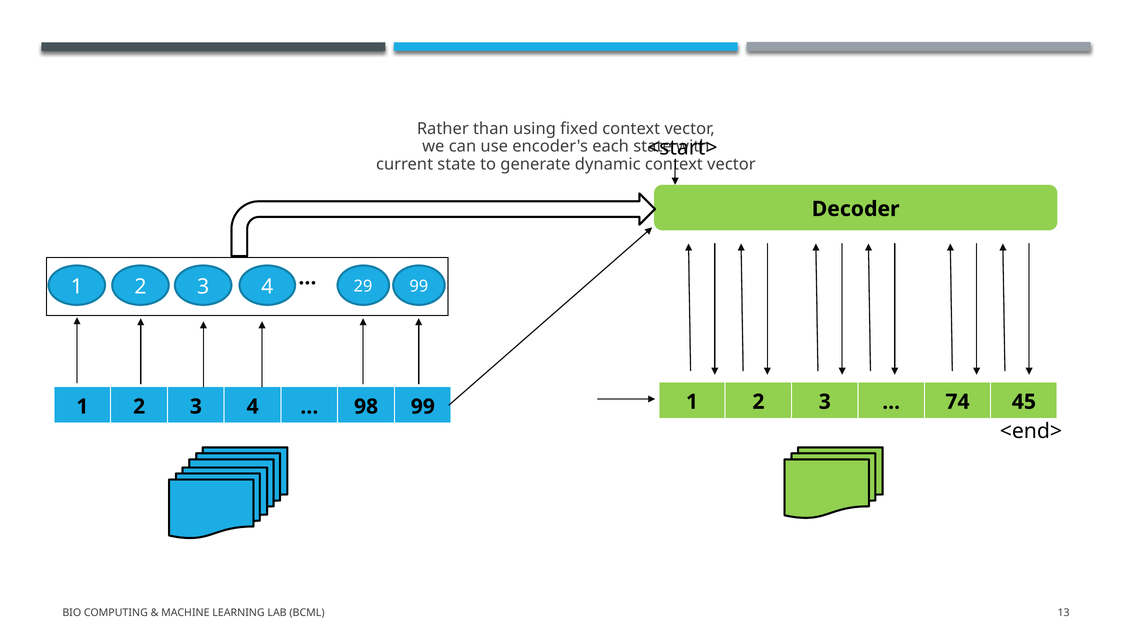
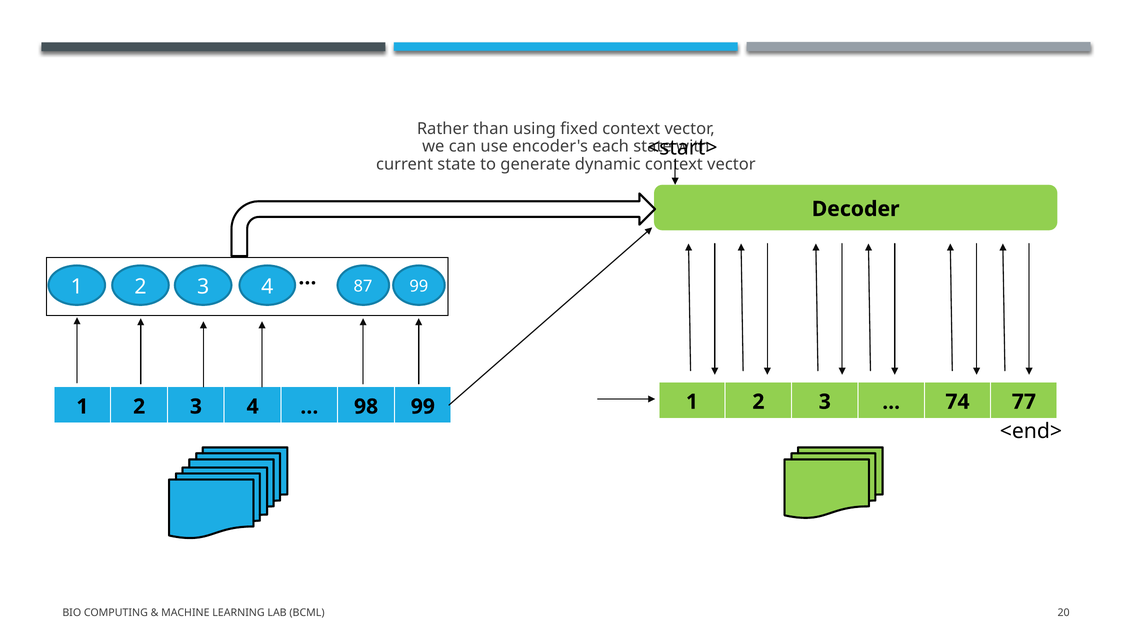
29: 29 -> 87 (363, 287)
45: 45 -> 77 (1024, 402)
13: 13 -> 20 (1064, 613)
